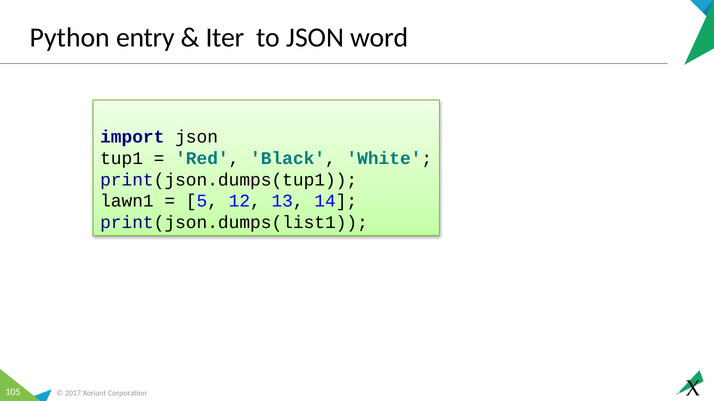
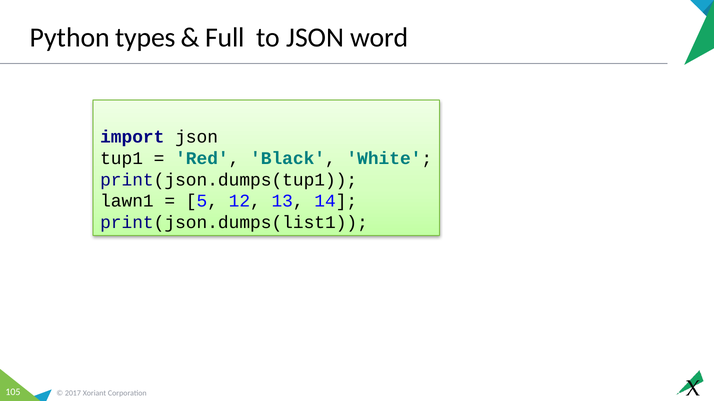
entry: entry -> types (145, 38)
Iter: Iter -> Full (225, 38)
